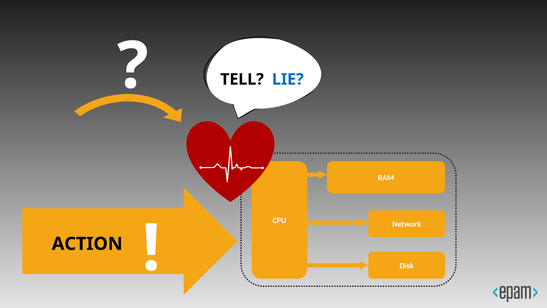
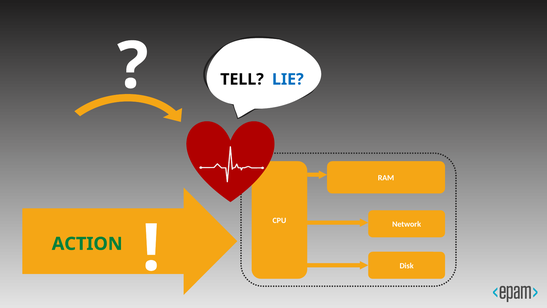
ACTION colour: black -> green (87, 244)
